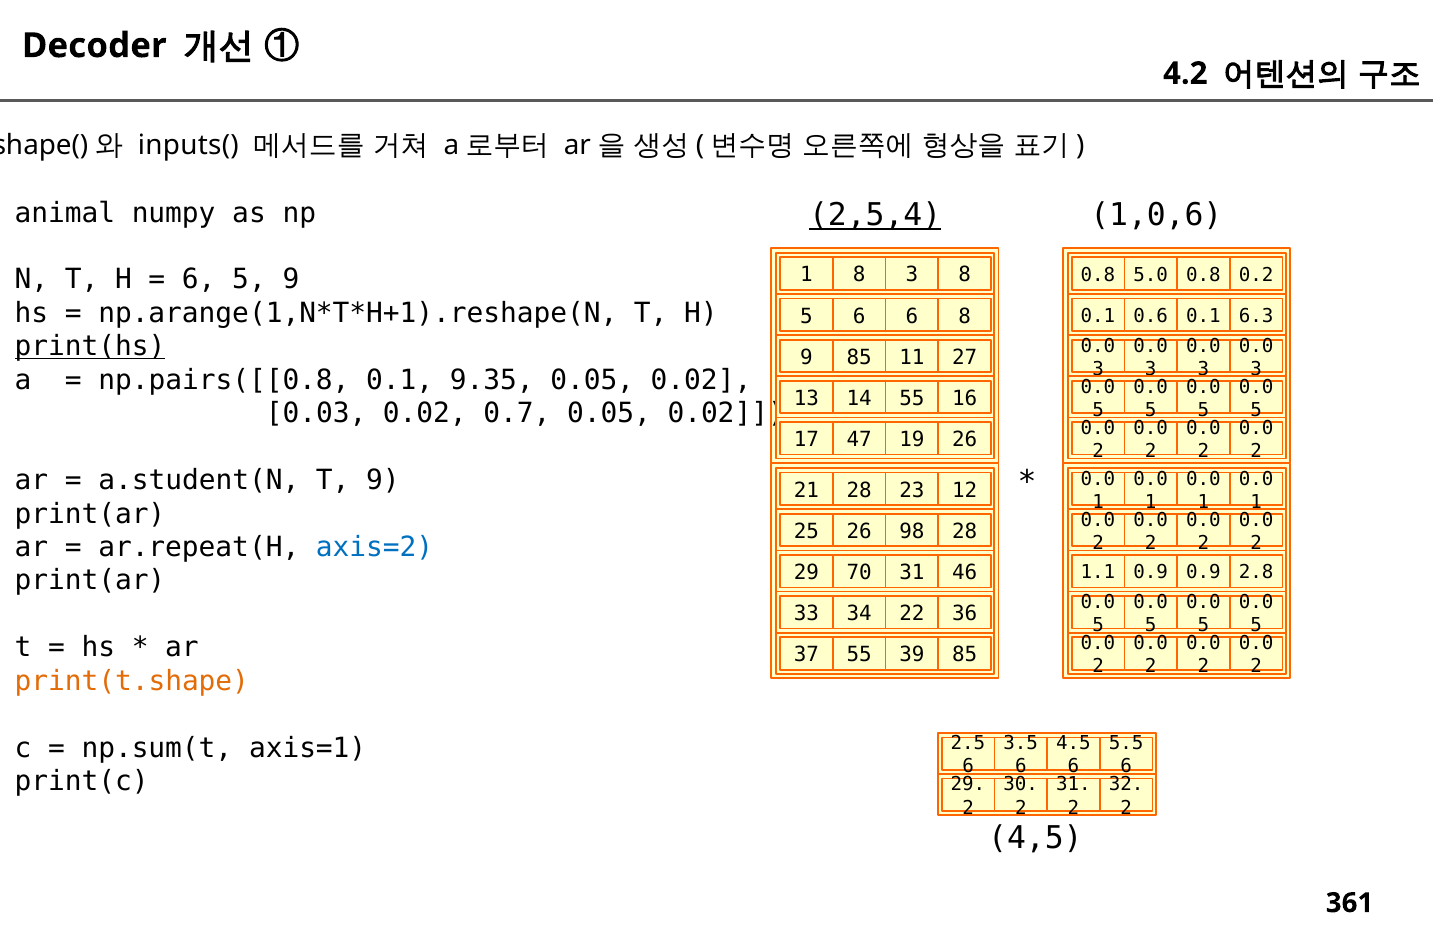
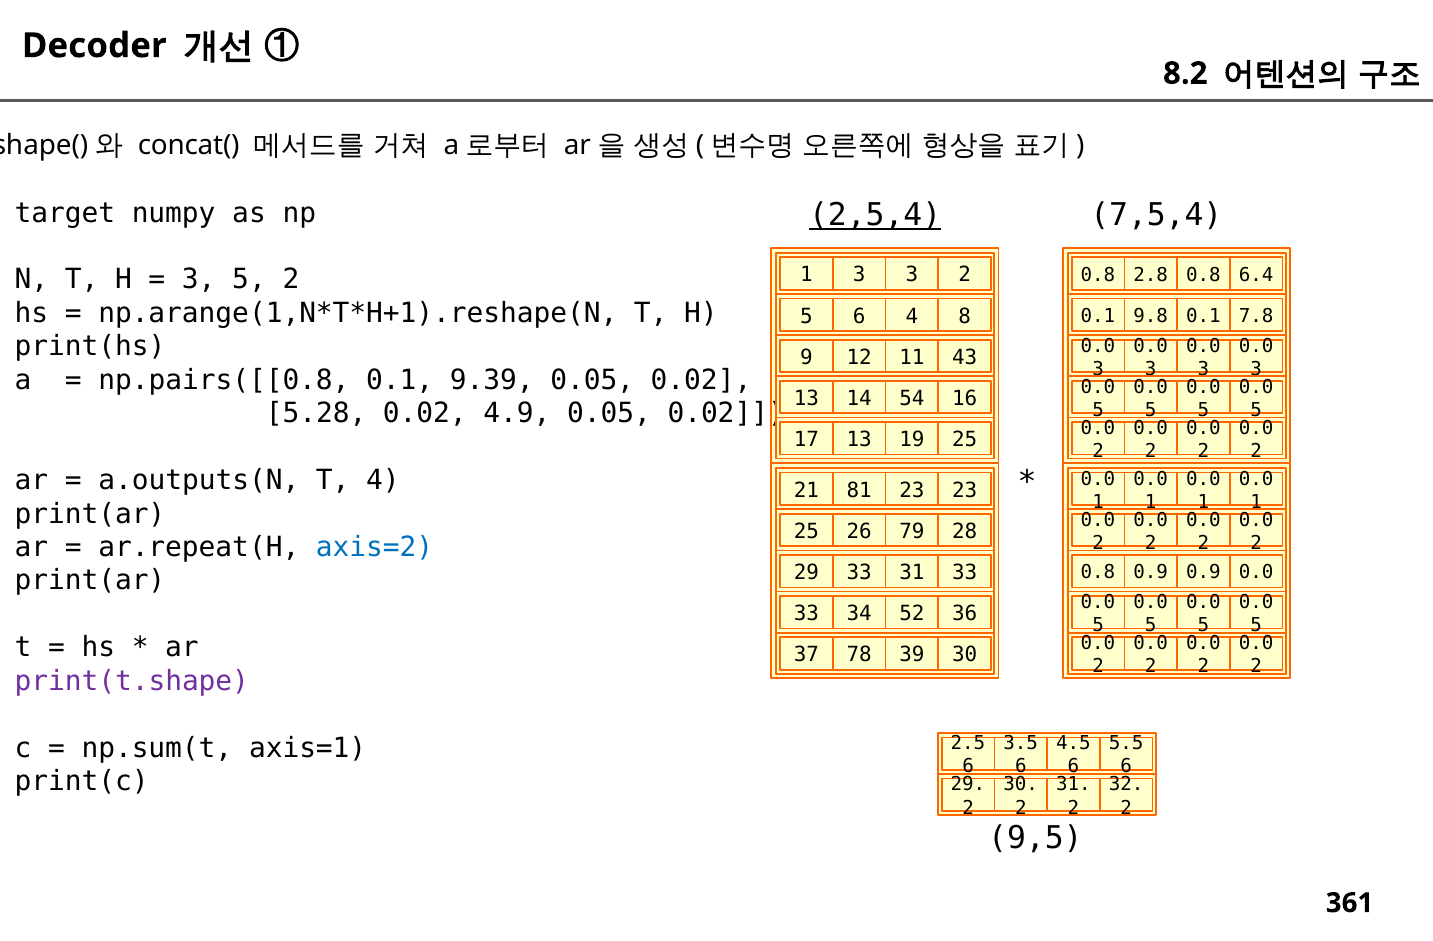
4.2: 4.2 -> 8.2 (1185, 73)
inputs(: inputs( -> concat( (189, 146)
animal: animal -> target (65, 213)
1,0,6: 1,0,6 -> 7,5,4 (1156, 215)
1 8: 8 -> 3 (859, 275)
3 8: 8 -> 2 (965, 275)
5.0: 5.0 -> 2.8 (1151, 275)
0.2: 0.2 -> 6.4 (1256, 275)
6: 6 -> 3 (199, 280)
5 9: 9 -> 2 (291, 280)
6 6: 6 -> 4 (912, 316)
0.6: 0.6 -> 9.8 (1151, 316)
6.3: 6.3 -> 7.8 (1256, 316)
print(hs underline: present -> none (90, 347)
9 85: 85 -> 12 (859, 357)
27: 27 -> 43 (965, 357)
9.35: 9.35 -> 9.39 (492, 380)
14 55: 55 -> 54 (912, 399)
0.03: 0.03 -> 5.28 (316, 414)
0.7: 0.7 -> 4.9 (517, 414)
17 47: 47 -> 13 (859, 440)
19 26: 26 -> 25 (965, 440)
a.student(N: a.student(N -> a.outputs(N (199, 481)
T 9: 9 -> 4 (383, 481)
21 28: 28 -> 81 (859, 491)
23 12: 12 -> 23 (965, 491)
98: 98 -> 79 (912, 532)
29 70: 70 -> 33 (859, 573)
31 46: 46 -> 33 (965, 573)
1.1: 1.1 -> 0.8 (1098, 573)
0.9 2.8: 2.8 -> 0.0 (1256, 573)
22: 22 -> 52 (912, 614)
37 55: 55 -> 78 (859, 655)
39 85: 85 -> 30 (965, 655)
print(t.shape colour: orange -> purple (132, 681)
4,5: 4,5 -> 9,5 (1035, 839)
